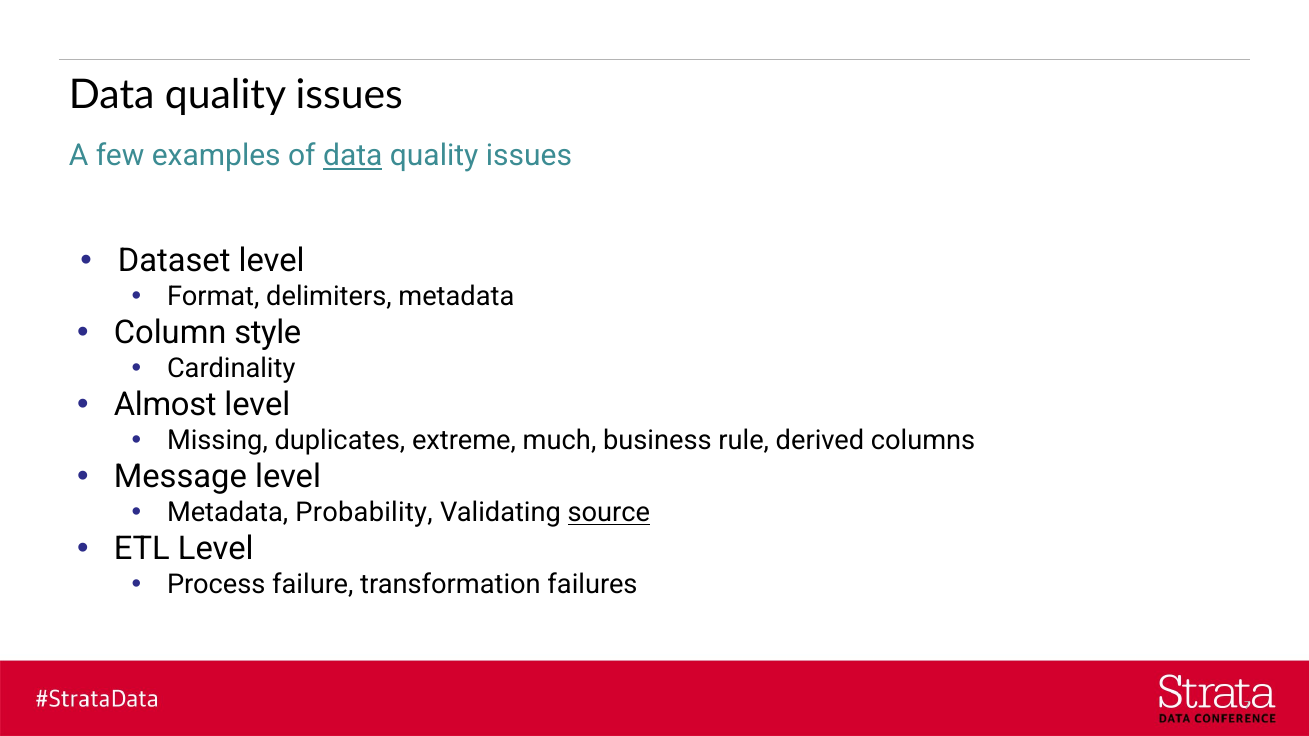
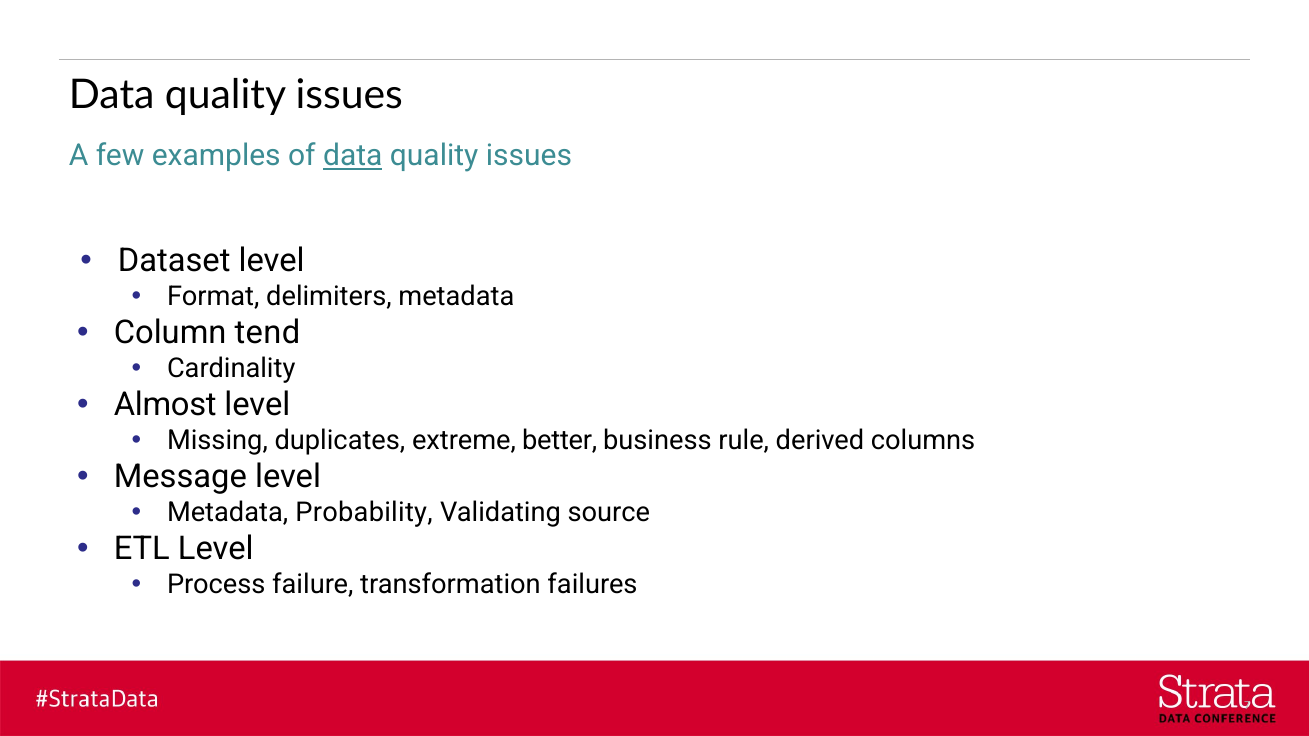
style: style -> tend (267, 333)
much: much -> better (560, 441)
source underline: present -> none (609, 513)
